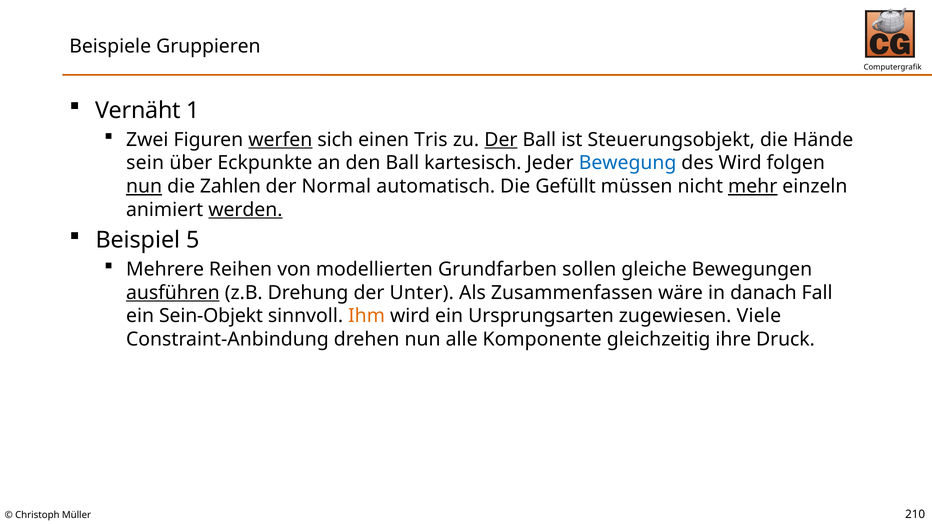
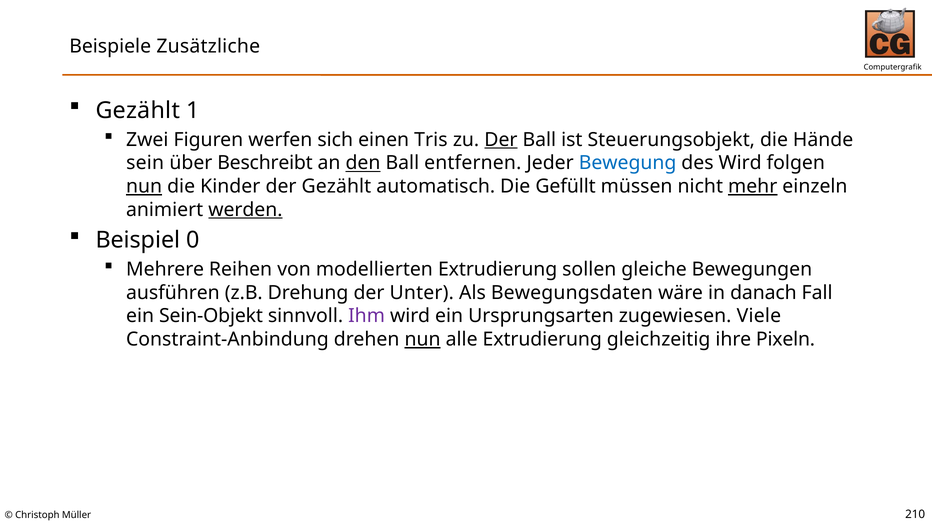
Gruppieren: Gruppieren -> Zusätzliche (208, 46)
Vernäht: Vernäht -> Gezählt (138, 111)
werfen underline: present -> none (280, 140)
Eckpunkte: Eckpunkte -> Beschreibt (265, 163)
den underline: none -> present (363, 163)
kartesisch: kartesisch -> entfernen (473, 163)
Zahlen: Zahlen -> Kinder (230, 186)
der Normal: Normal -> Gezählt (336, 186)
5: 5 -> 0 (193, 240)
modellierten Grundfarben: Grundfarben -> Extrudierung (498, 270)
ausführen underline: present -> none (173, 293)
Zusammenfassen: Zusammenfassen -> Bewegungsdaten (572, 293)
Ihm colour: orange -> purple (367, 316)
nun underline: none -> present (423, 340)
alle Komponente: Komponente -> Extrudierung (542, 340)
Druck: Druck -> Pixeln (786, 340)
